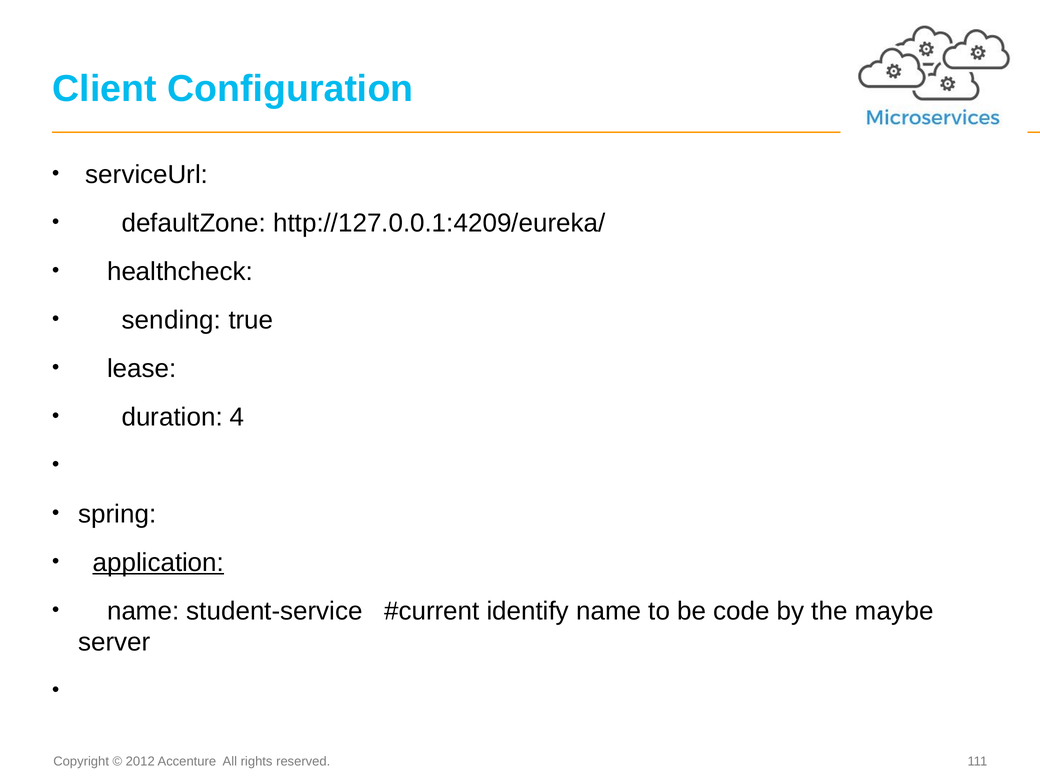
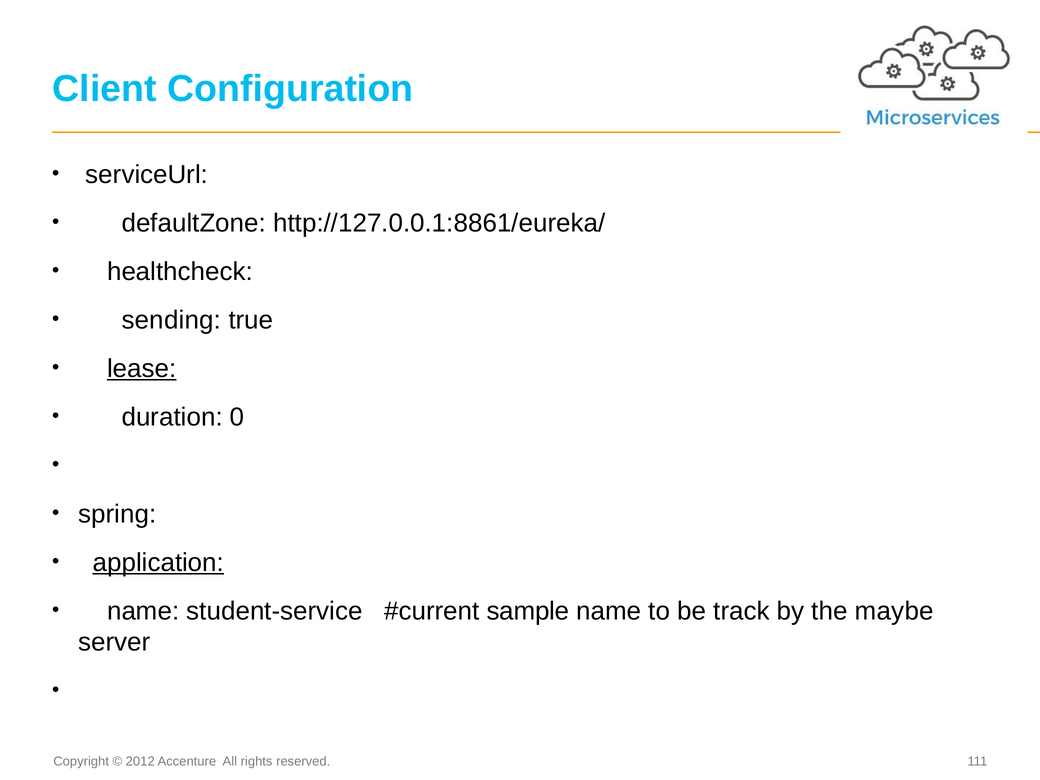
http://127.0.0.1:4209/eureka/: http://127.0.0.1:4209/eureka/ -> http://127.0.0.1:8861/eureka/ (439, 223)
lease underline: none -> present (142, 369)
4: 4 -> 0 (237, 417)
identify: identify -> sample (528, 611)
code: code -> track (741, 611)
